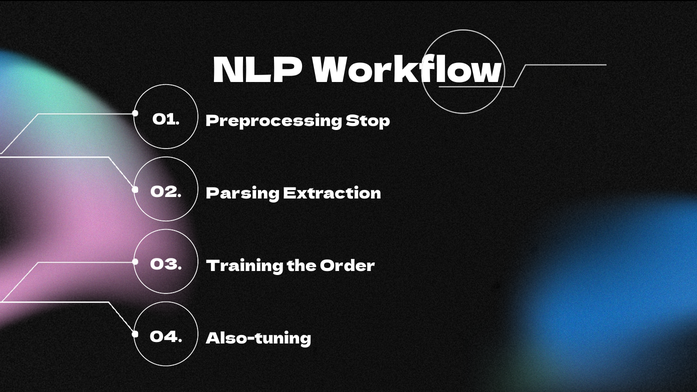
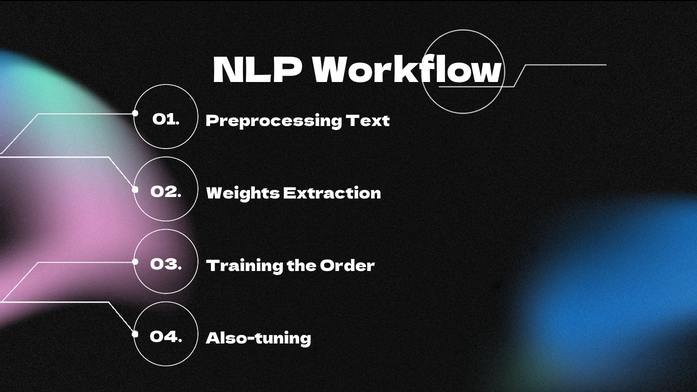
Stop: Stop -> Text (368, 121)
Parsing: Parsing -> Weights (243, 194)
